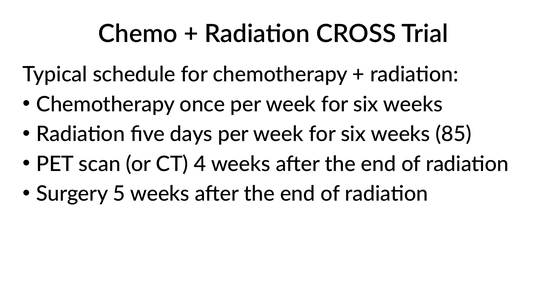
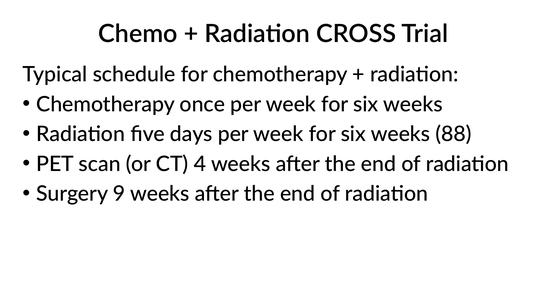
85: 85 -> 88 (454, 134)
5: 5 -> 9 (119, 194)
